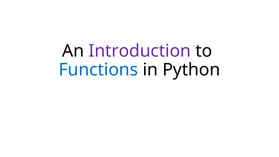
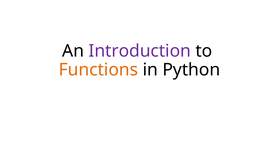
Functions colour: blue -> orange (98, 70)
